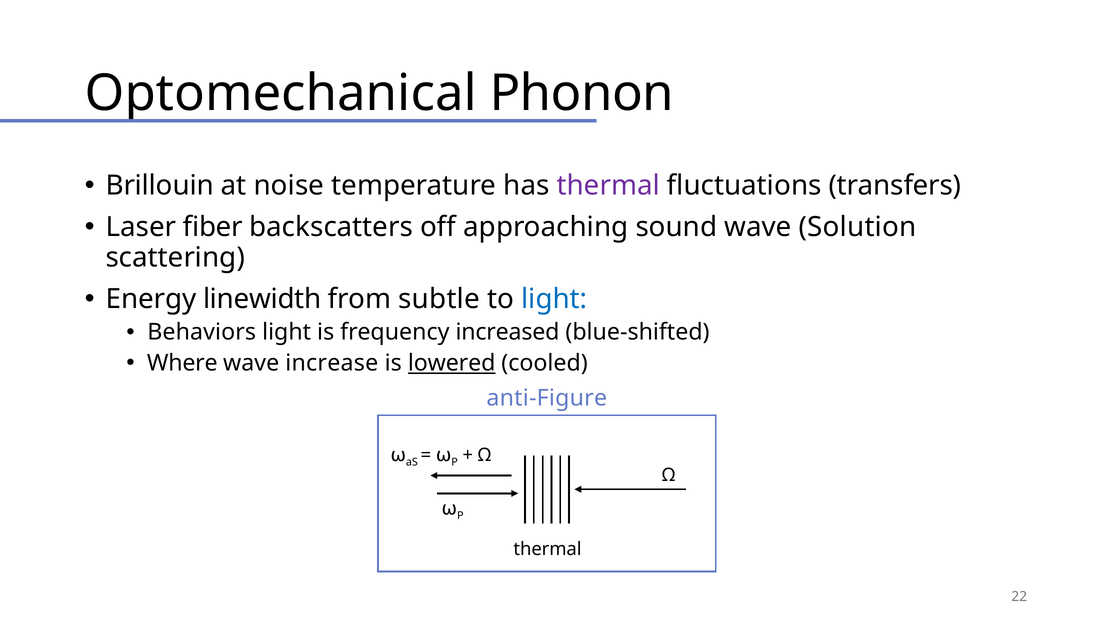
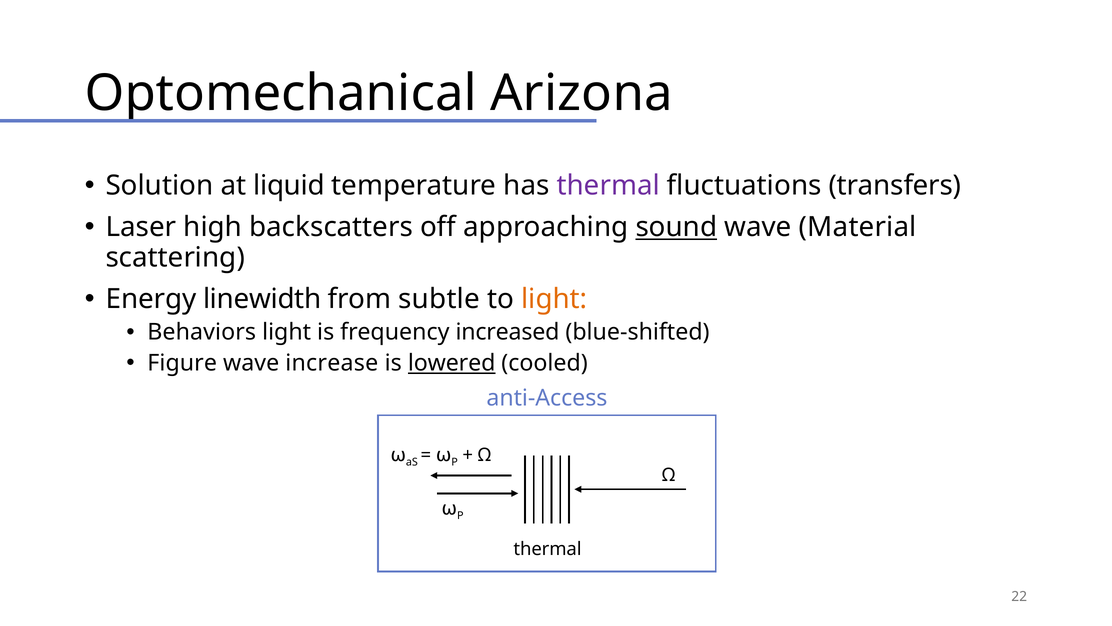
Phonon: Phonon -> Arizona (581, 93)
Brillouin: Brillouin -> Solution (160, 186)
noise: noise -> liquid (289, 186)
fiber: fiber -> high (213, 227)
sound underline: none -> present (676, 227)
Solution: Solution -> Material (858, 227)
light colour: blue -> orange (554, 299)
Where: Where -> Figure (182, 363)
anti-Figure: anti-Figure -> anti-Access (547, 398)
